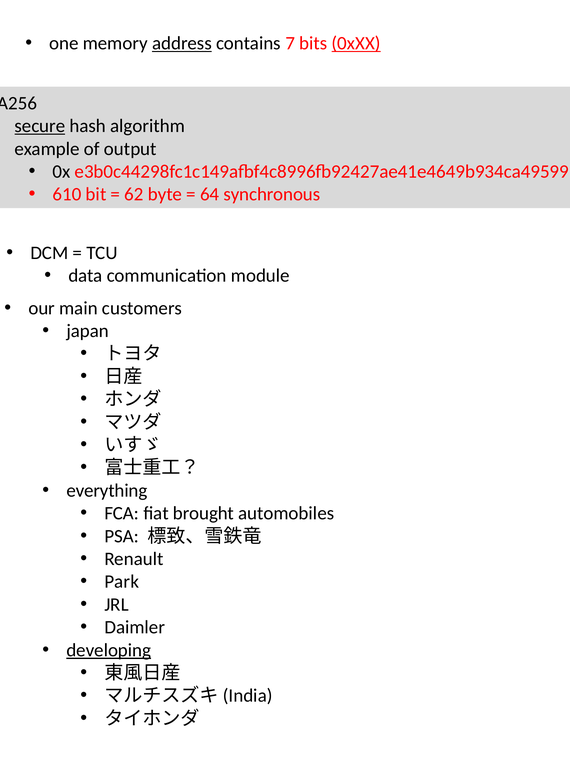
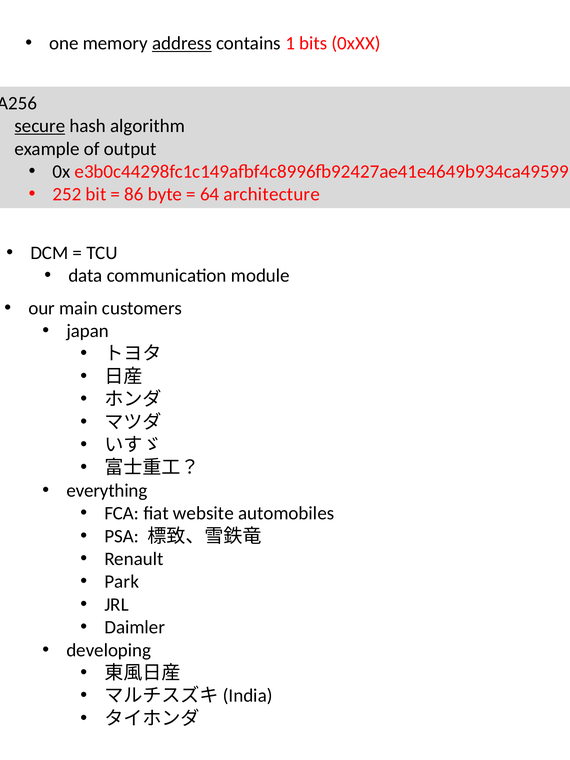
7: 7 -> 1 (290, 43)
0xXX underline: present -> none (356, 43)
610: 610 -> 252 (67, 194)
62: 62 -> 86 (134, 194)
synchronous: synchronous -> architecture (272, 194)
brought: brought -> website (203, 513)
developing underline: present -> none (109, 650)
